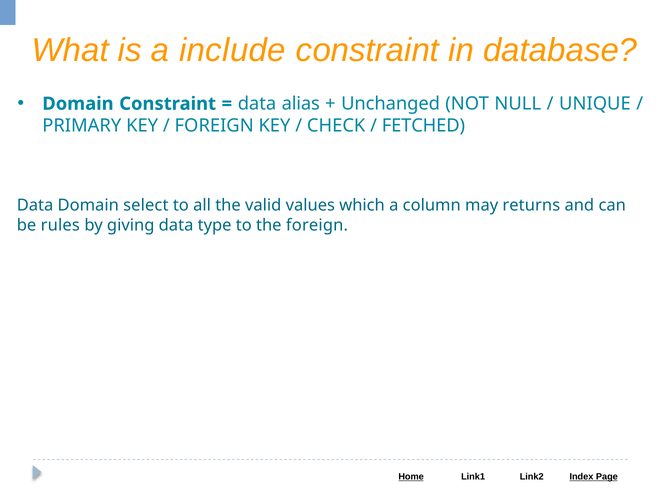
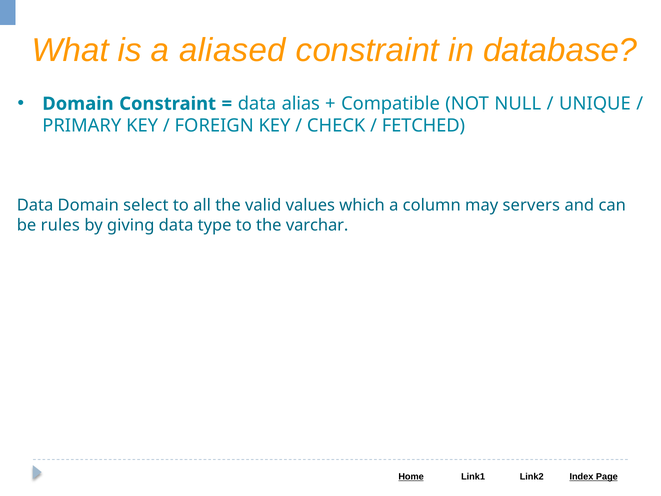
include: include -> aliased (232, 50)
Unchanged: Unchanged -> Compatible (391, 104)
returns: returns -> servers (531, 205)
the foreign: foreign -> varchar (317, 225)
